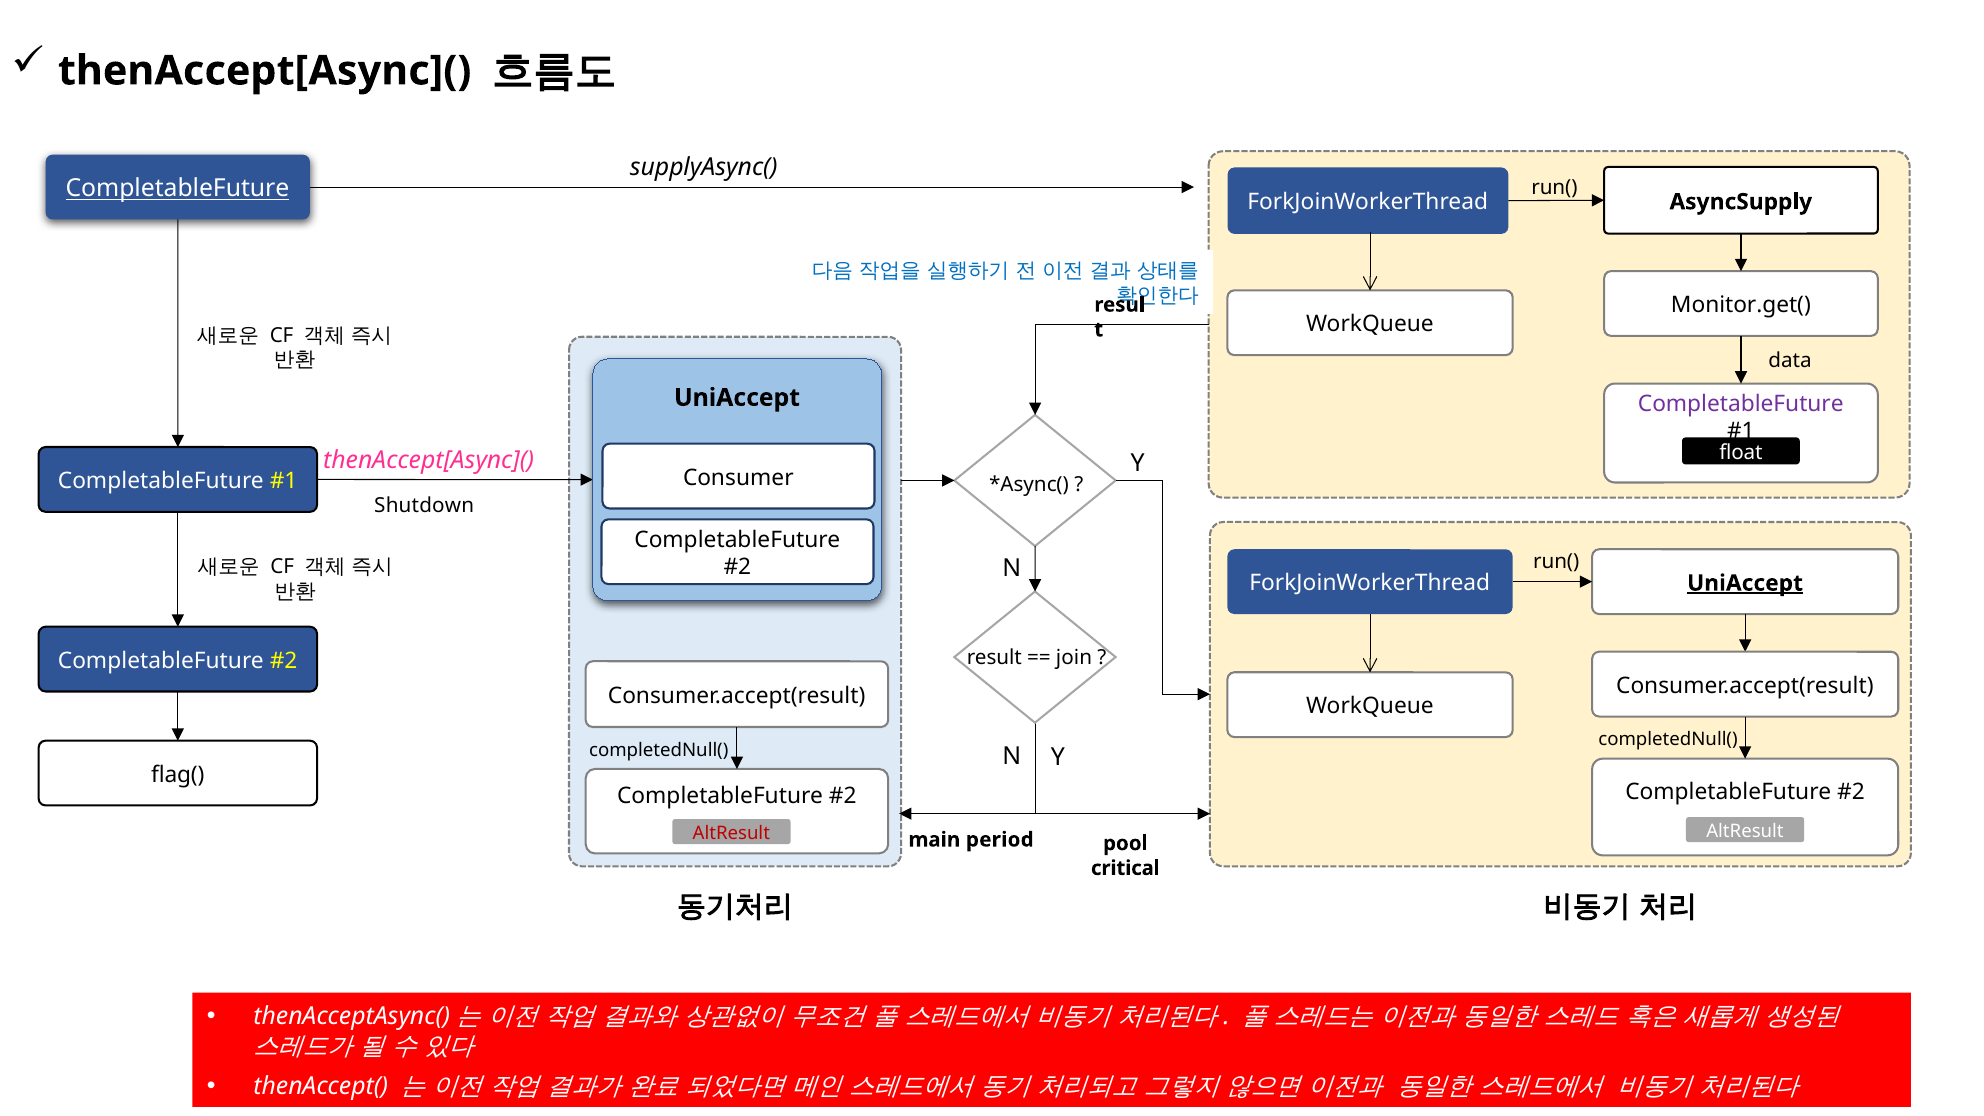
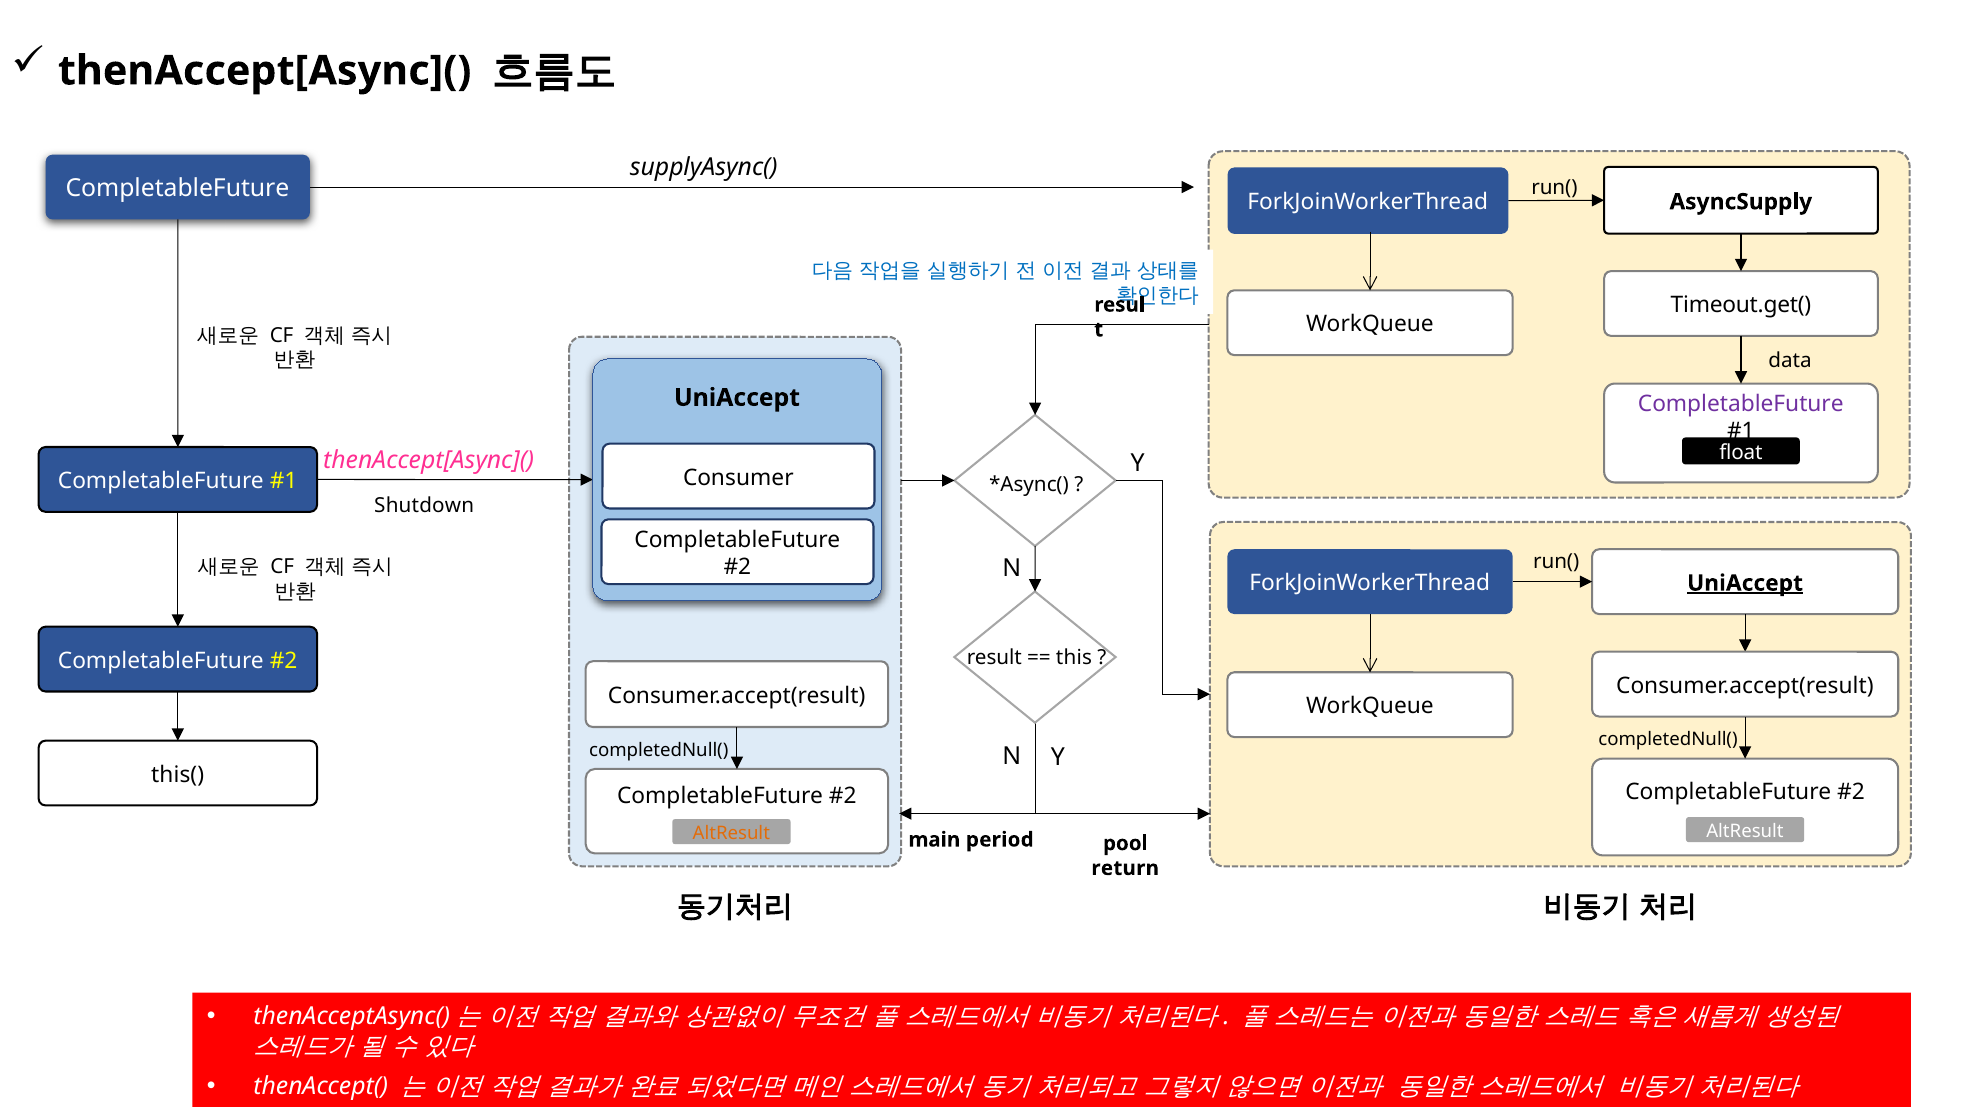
CompletableFuture underline: present -> none (177, 189)
Monitor.get(: Monitor.get( -> Timeout.get( (1741, 305)
join: join -> this (1074, 658)
flag(: flag( -> this( (178, 775)
AltResult colour: red -> orange (731, 833)
critical: critical -> return (1125, 868)
